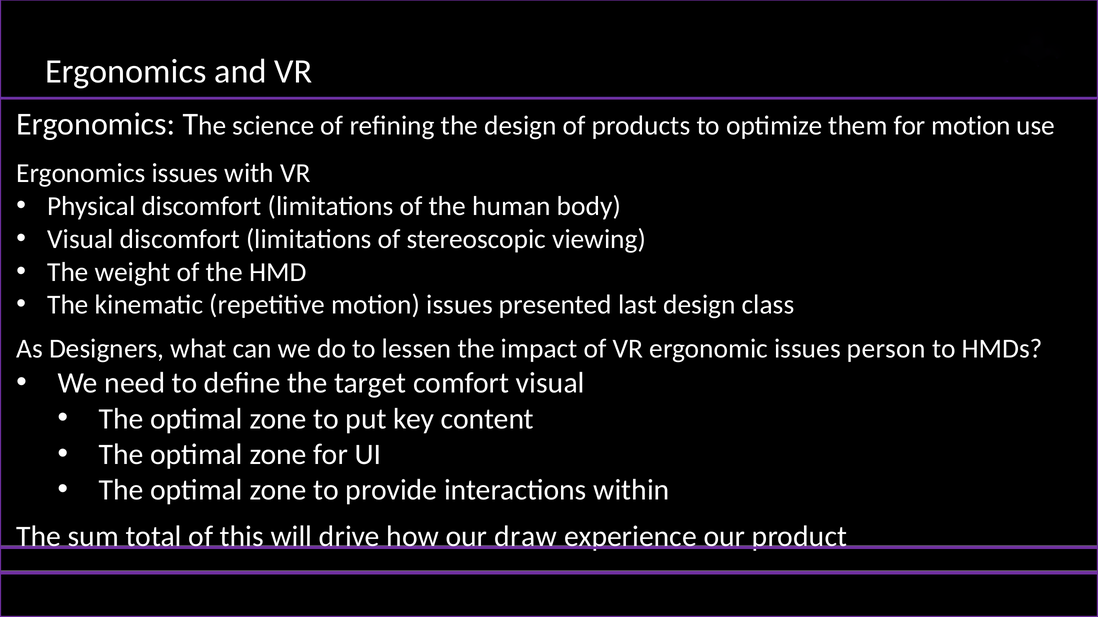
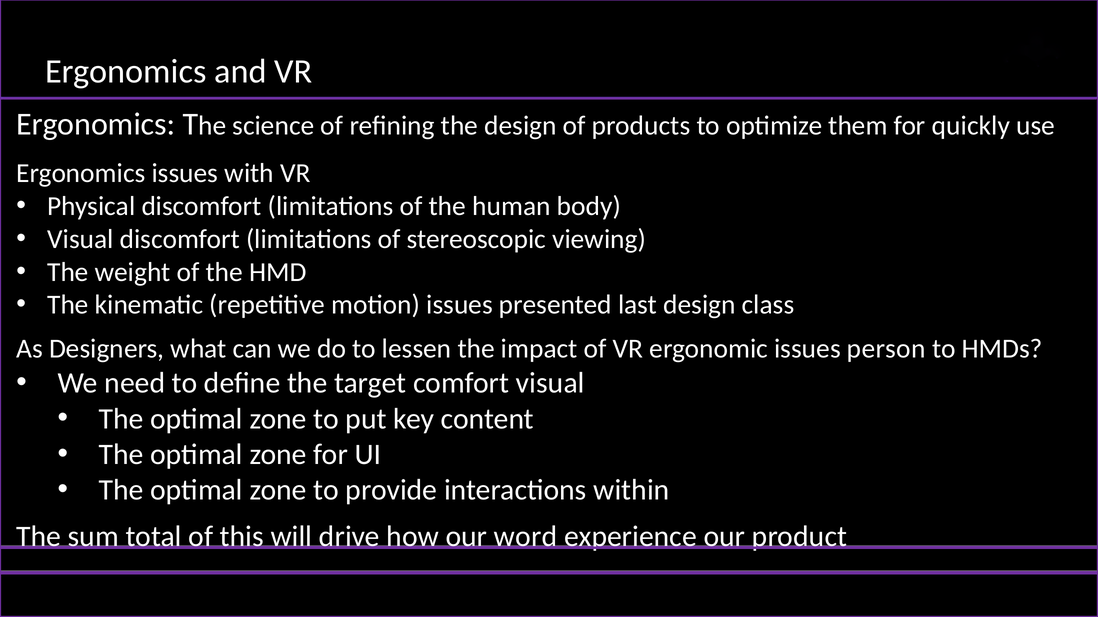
for motion: motion -> quickly (971, 126)
draw: draw -> word (526, 537)
